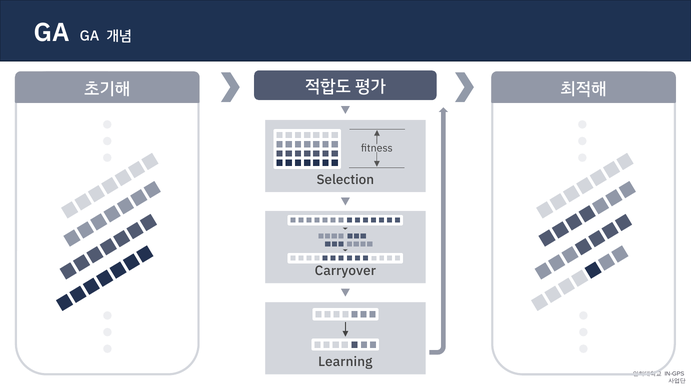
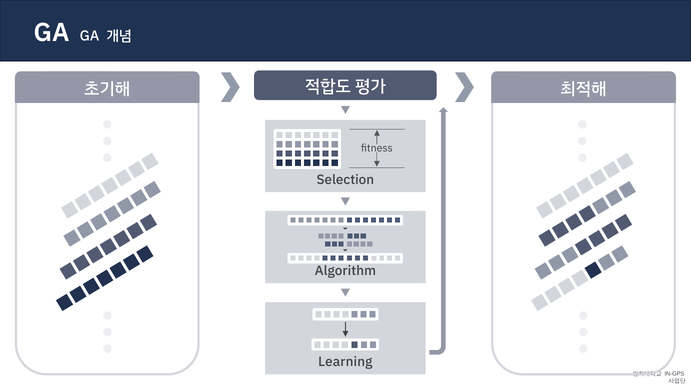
Carryover: Carryover -> Algorithm (345, 271)
